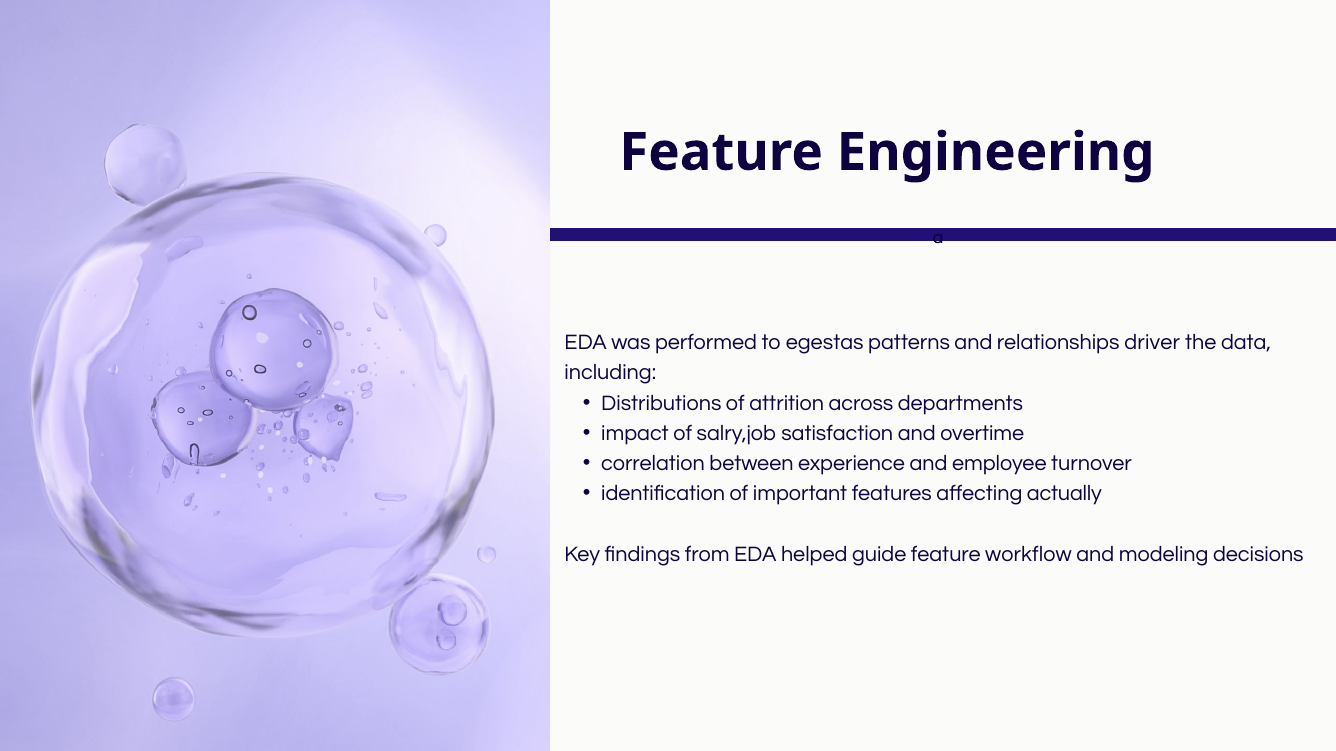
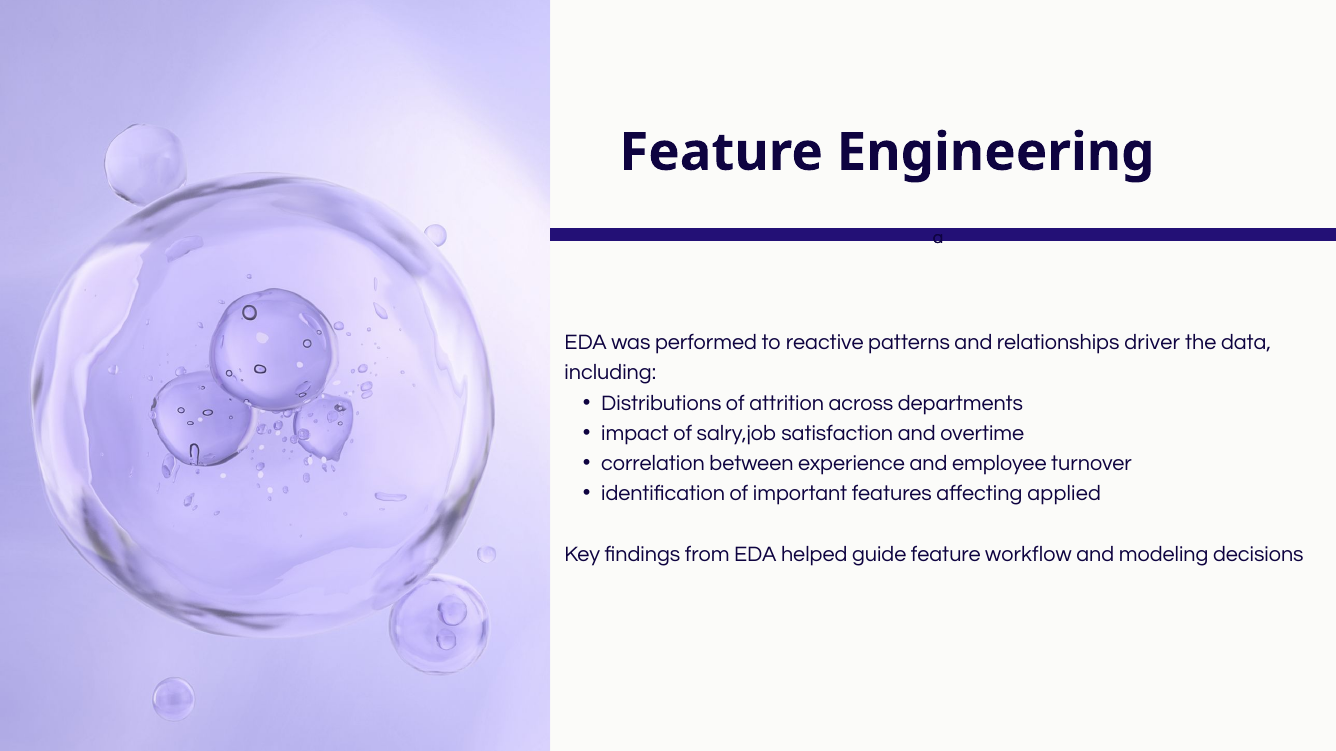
egestas: egestas -> reactive (825, 343)
actually: actually -> applied (1064, 494)
